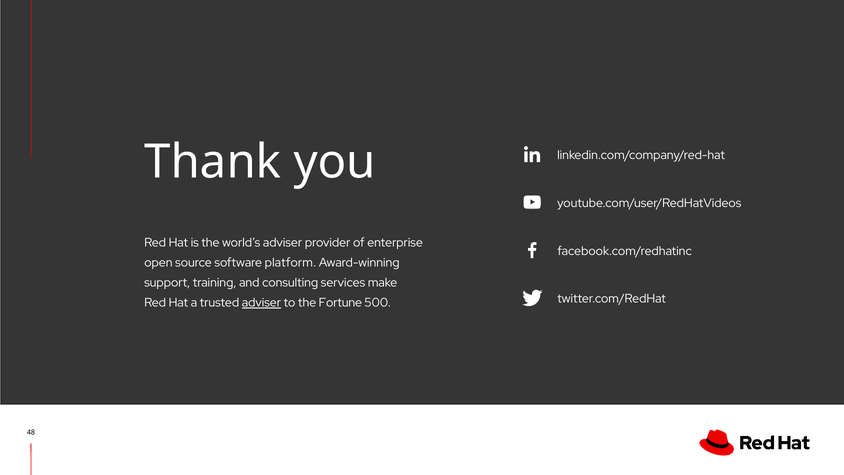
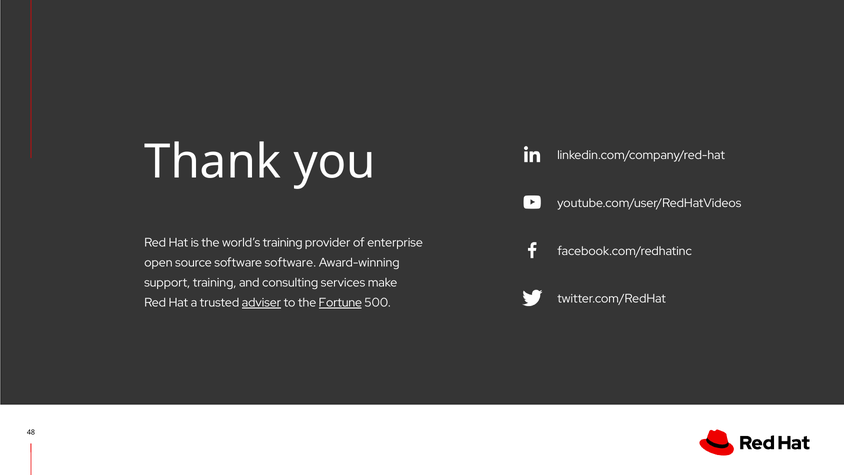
world’s adviser: adviser -> training (283, 243)
software platform: platform -> software (290, 263)
Fortune underline: none -> present (340, 303)
